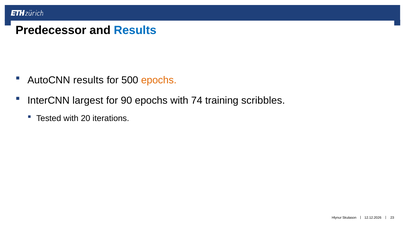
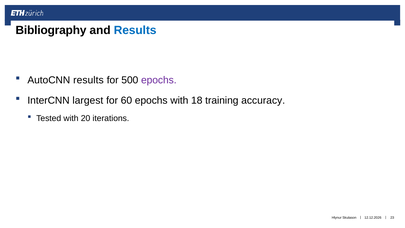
Predecessor: Predecessor -> Bibliography (51, 30)
epochs colour: orange -> purple (159, 80)
90: 90 -> 60 (126, 100)
74: 74 -> 18 (197, 100)
scribbles: scribbles -> accuracy (263, 100)
